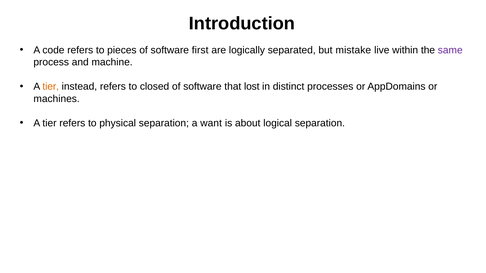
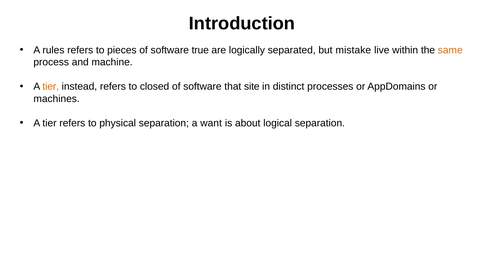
code: code -> rules (53, 50)
first: first -> true (200, 50)
same colour: purple -> orange (450, 50)
lost: lost -> site (252, 87)
